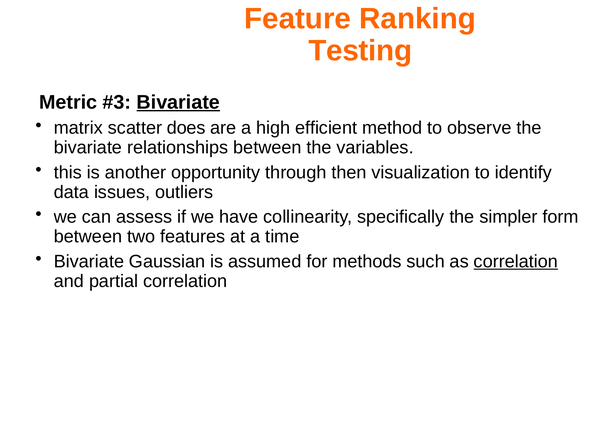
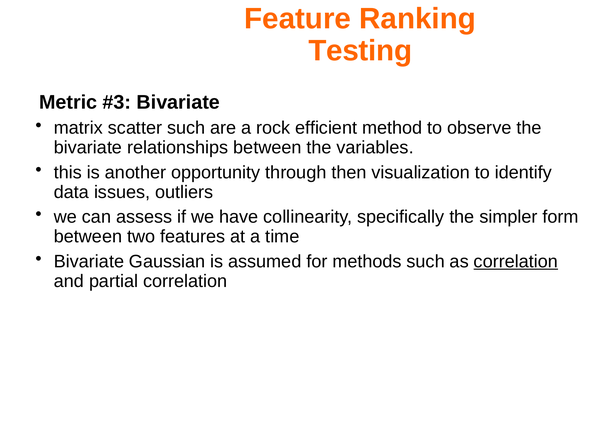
Bivariate underline: present -> none (178, 102)
scatter does: does -> such (186, 128)
high: high -> rock (273, 128)
